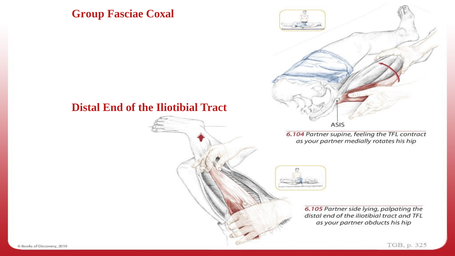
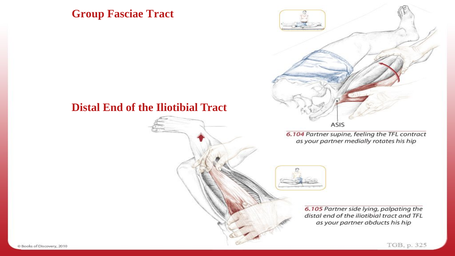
Fasciae Coxal: Coxal -> Tract (160, 14)
